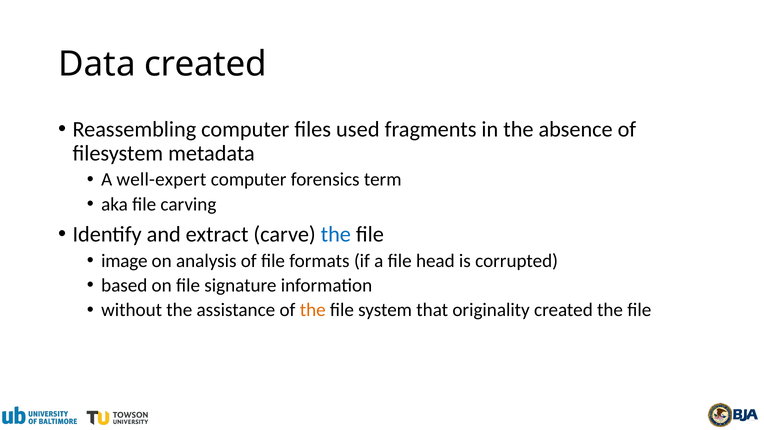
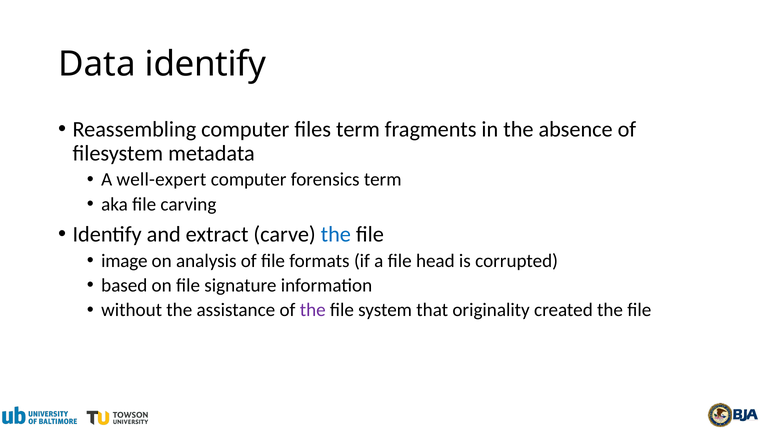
Data created: created -> identify (205, 64)
files used: used -> term (358, 129)
the colour: orange -> purple (313, 310)
